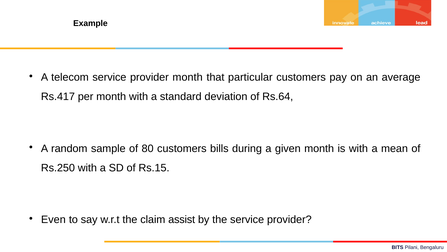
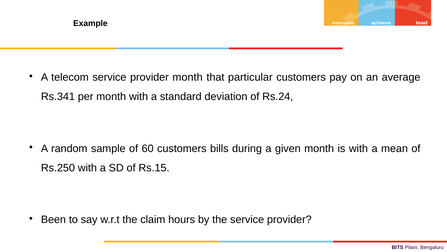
Rs.417: Rs.417 -> Rs.341 (58, 96)
Rs.64: Rs.64 -> Rs.24 (278, 96)
80: 80 -> 60 (148, 148)
Even: Even -> Been (53, 219)
assist: assist -> hours (182, 219)
